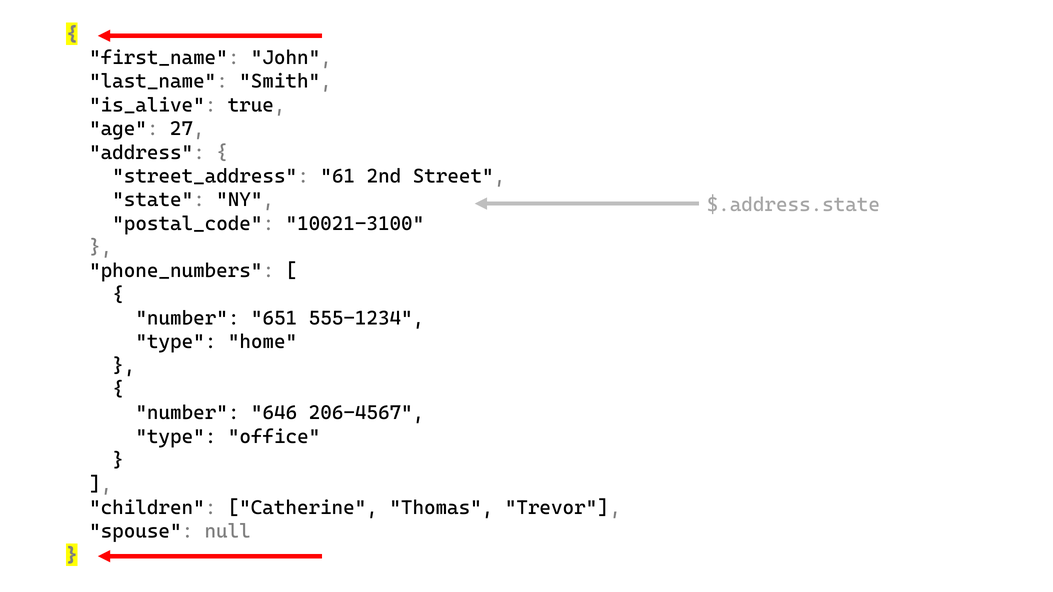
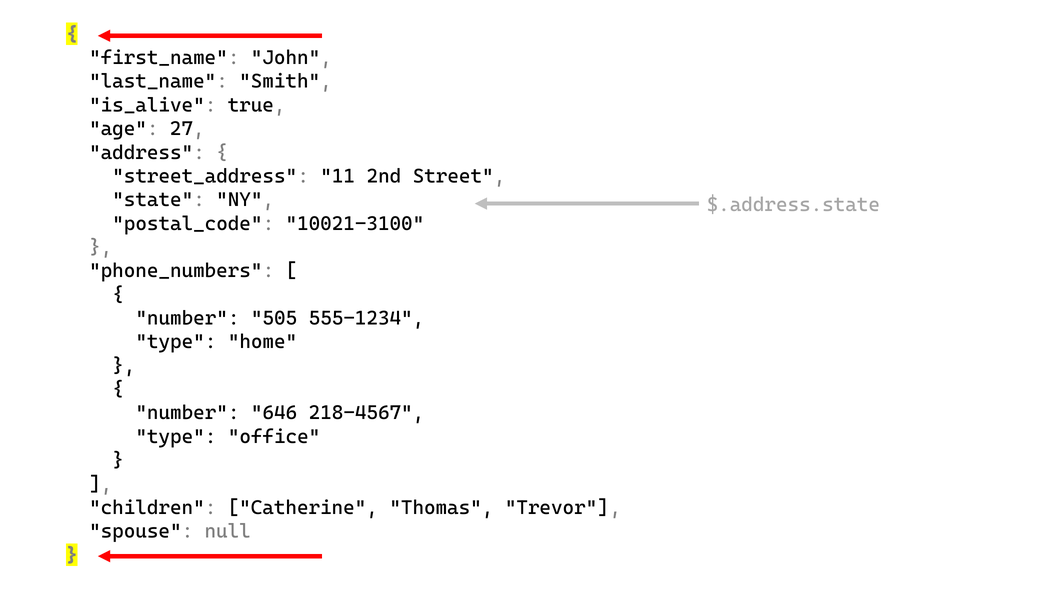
61: 61 -> 11 (338, 176)
651: 651 -> 505 (274, 318)
206-4567: 206-4567 -> 218-4567 (366, 413)
